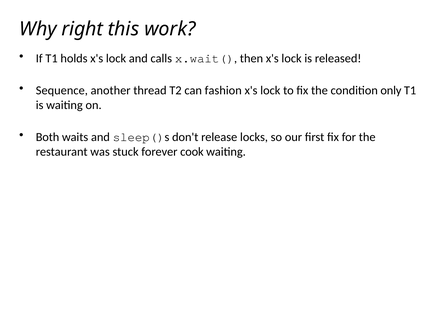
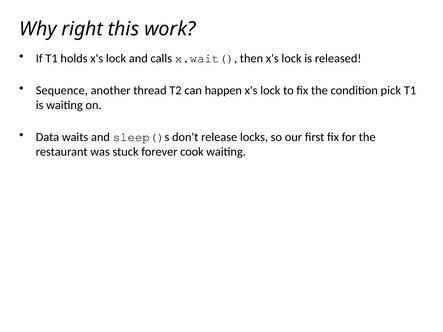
fashion: fashion -> happen (223, 90)
only: only -> pick (391, 90)
Both: Both -> Data (47, 137)
